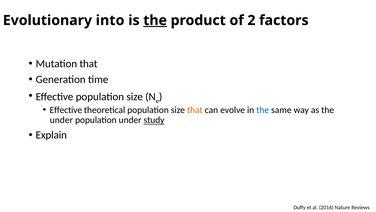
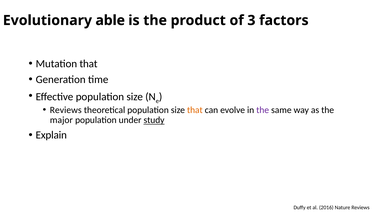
into: into -> able (110, 20)
the underline: present -> none (155, 20)
2: 2 -> 3 (251, 20)
Effective: Effective -> Reviews (66, 110)
the colour: blue -> purple (263, 110)
under: under -> major (61, 120)
